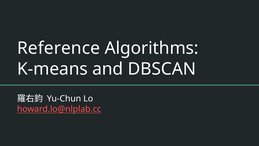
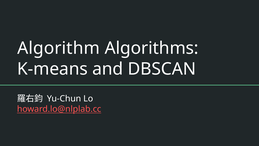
Reference: Reference -> Algorithm (59, 48)
